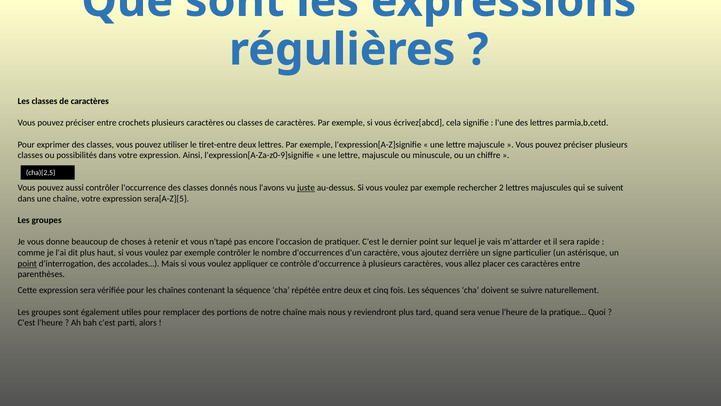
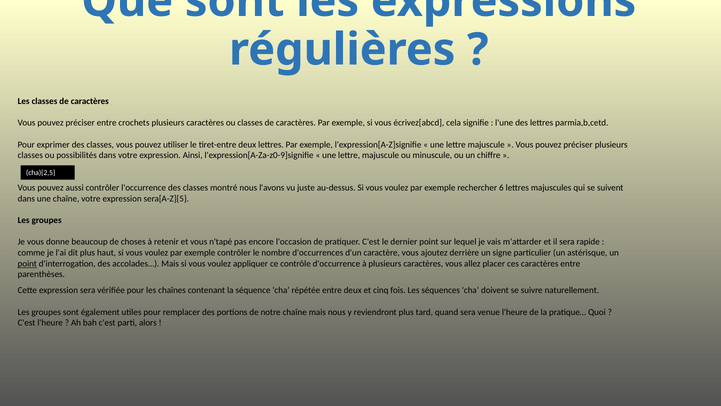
donnés: donnés -> montré (224, 188)
juste underline: present -> none (306, 188)
2: 2 -> 6 (501, 188)
